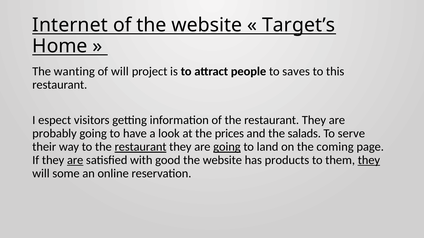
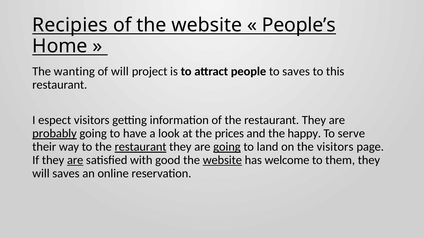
Internet: Internet -> Recipies (70, 25)
Target’s: Target’s -> People’s (299, 25)
probably underline: none -> present (55, 134)
salads: salads -> happy (304, 134)
the coming: coming -> visitors (335, 147)
website underline: none -> present (222, 160)
products: products -> welcome (287, 160)
they underline: present -> none (369, 160)
will some: some -> saves (66, 174)
